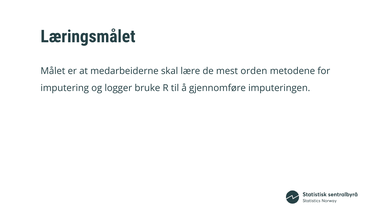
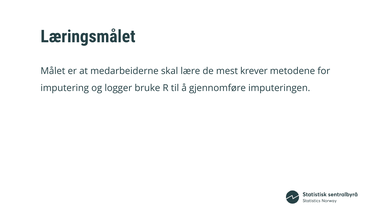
orden: orden -> krever (254, 71)
